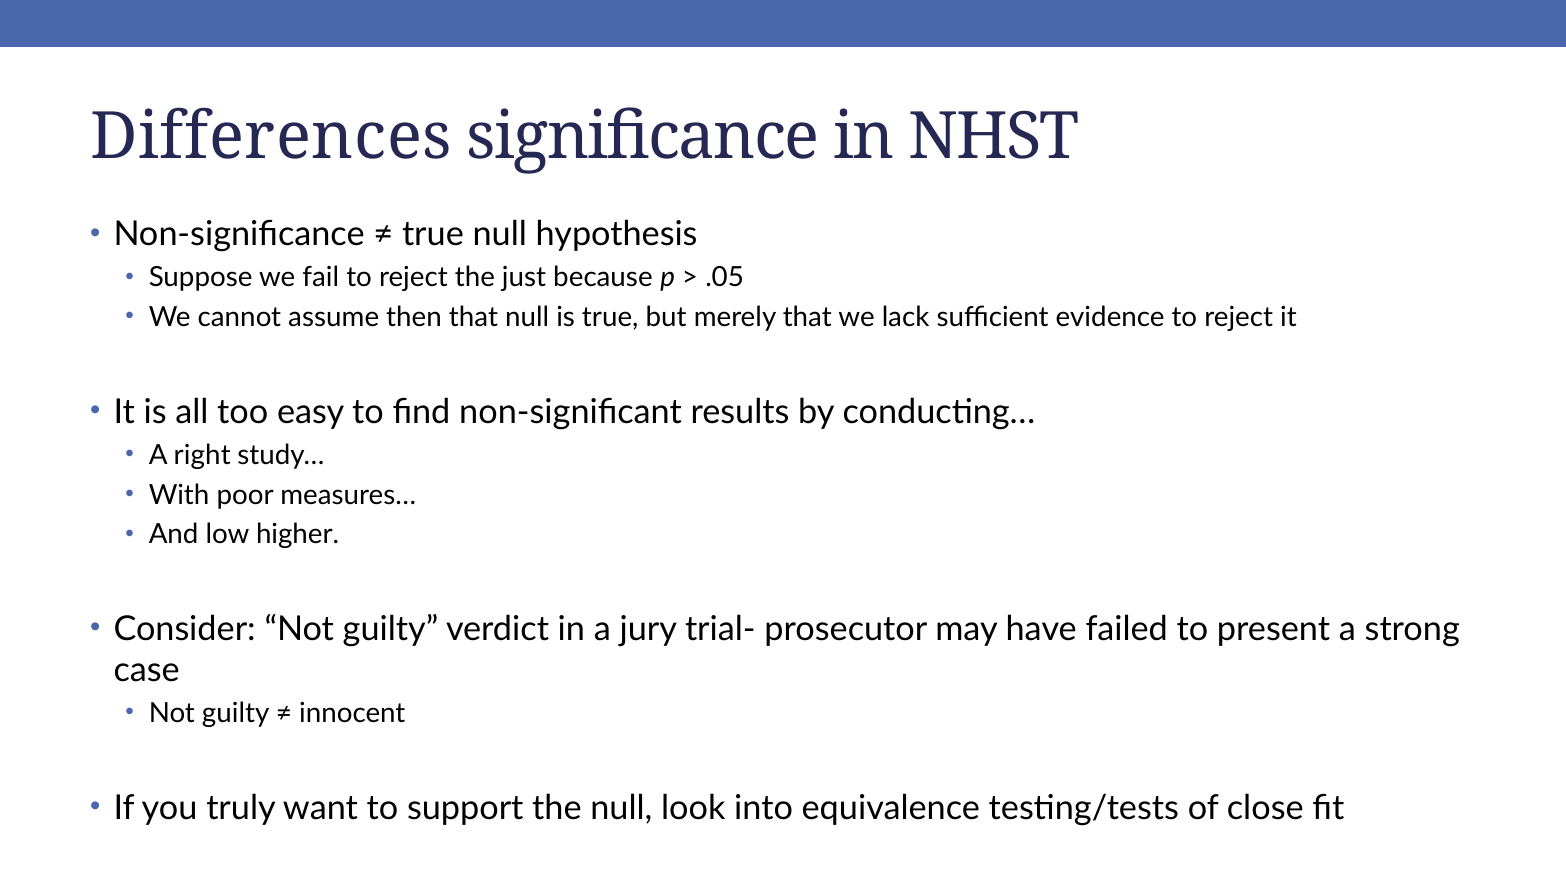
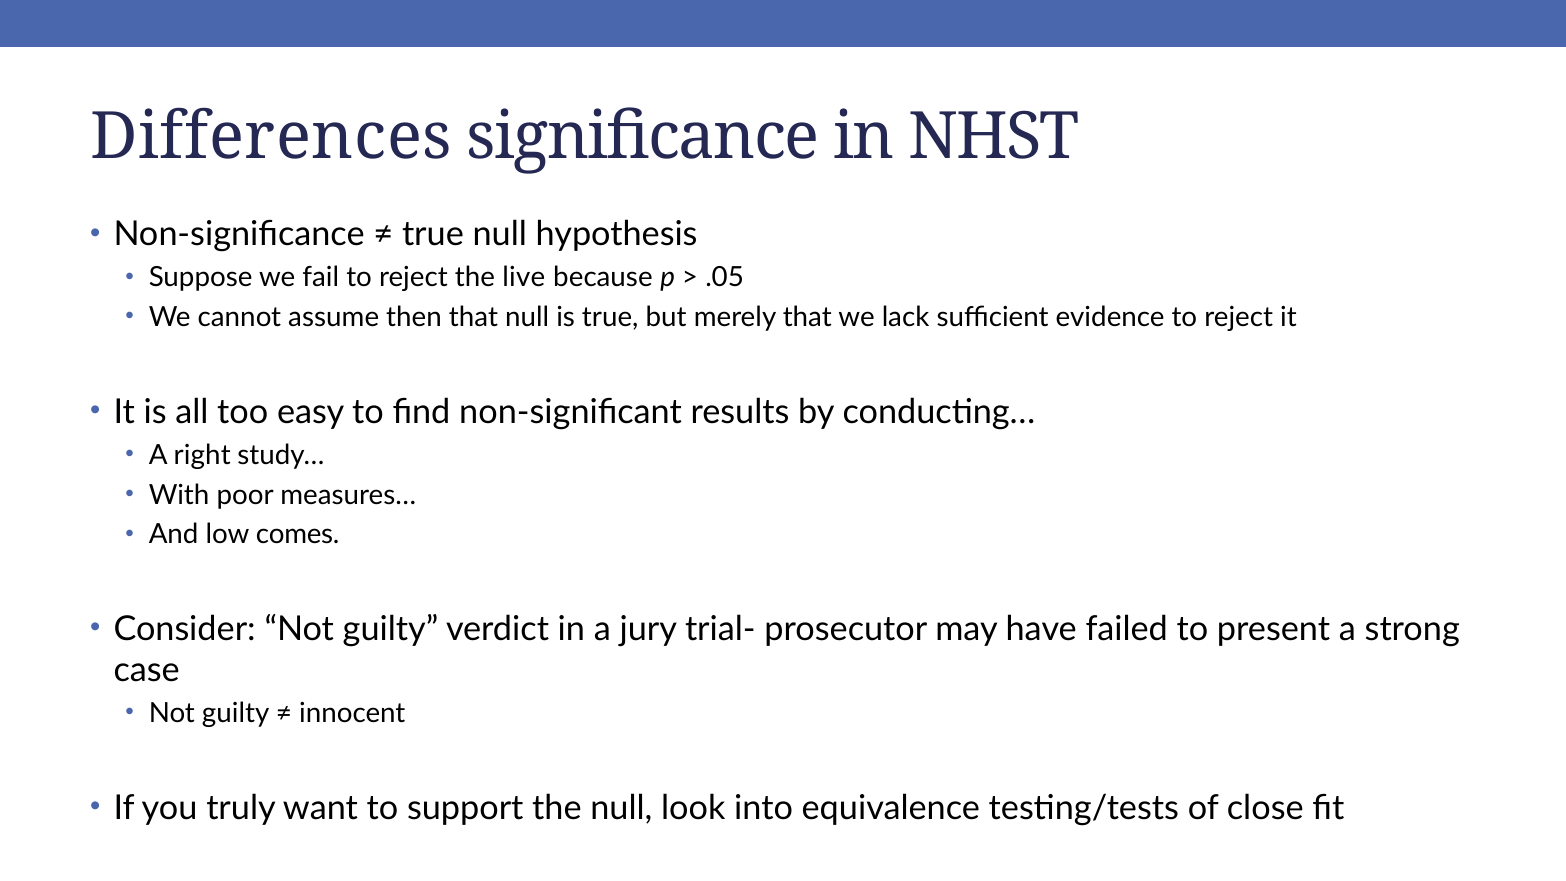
just: just -> live (524, 278)
higher: higher -> comes (298, 535)
